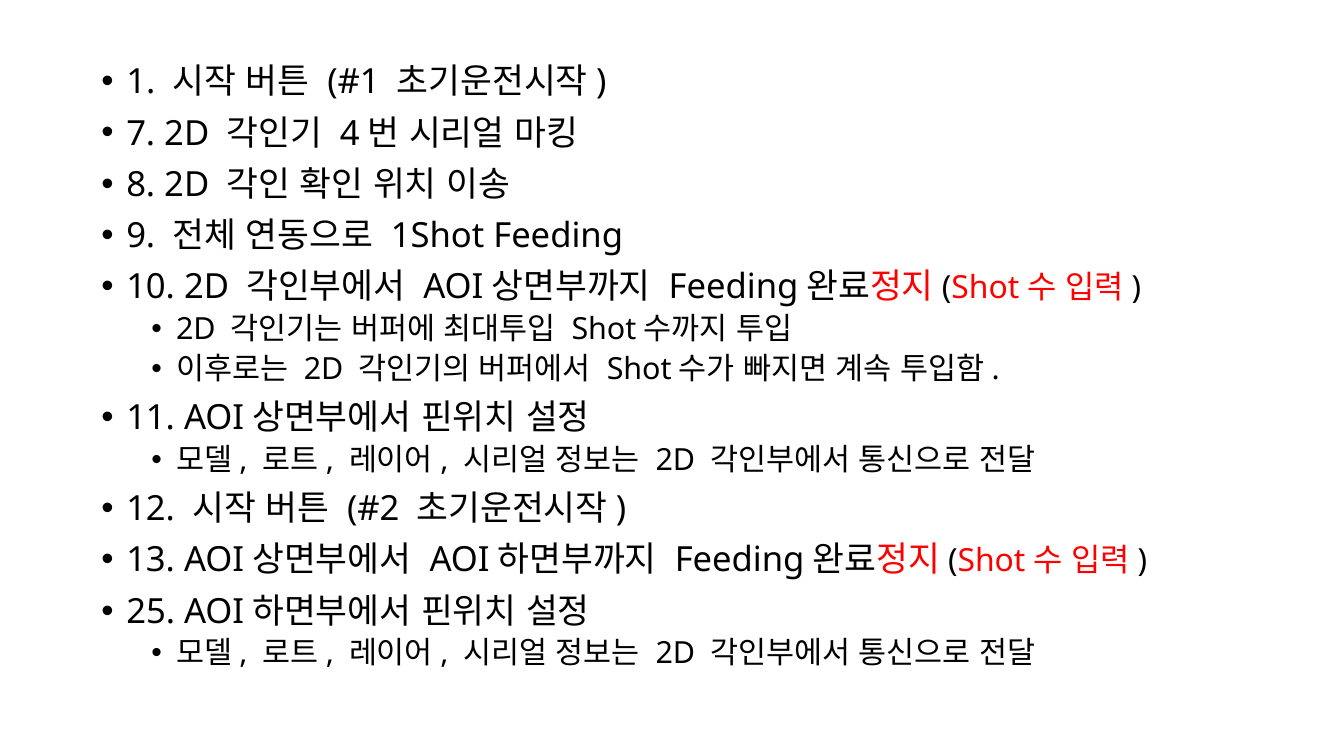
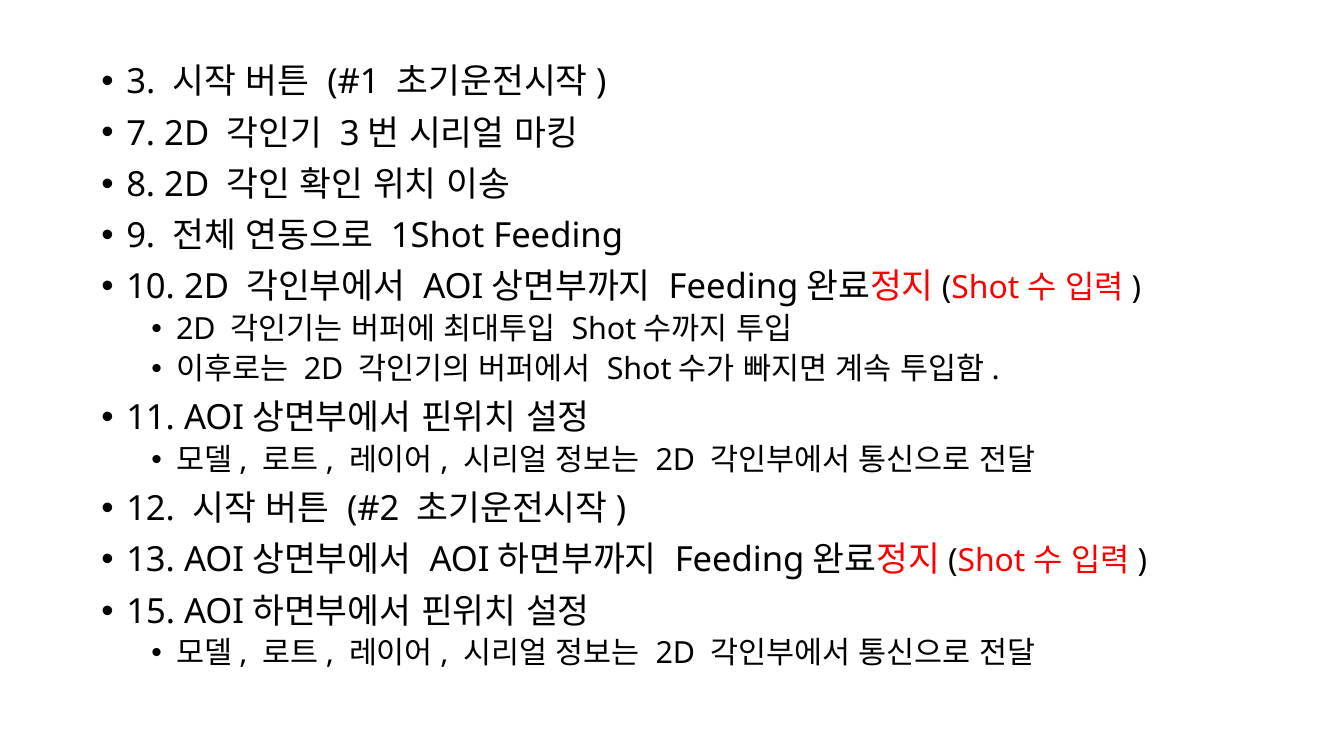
1: 1 -> 3 (141, 82)
4: 4 -> 3 (350, 134)
25: 25 -> 15 (151, 612)
